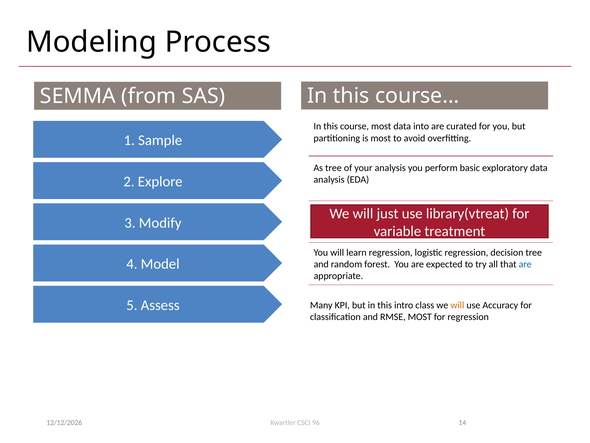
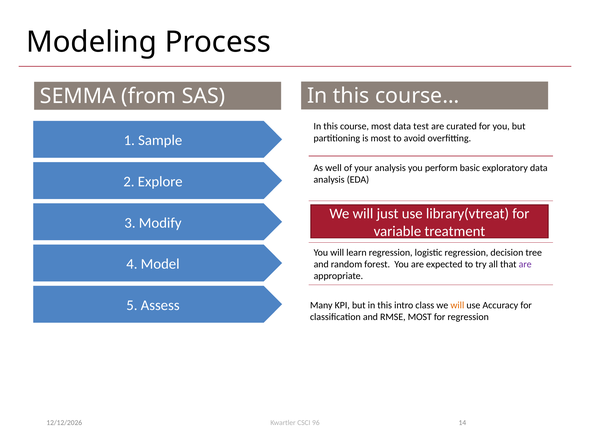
into: into -> test (421, 126)
As tree: tree -> well (333, 168)
are colour: blue -> purple (525, 264)
